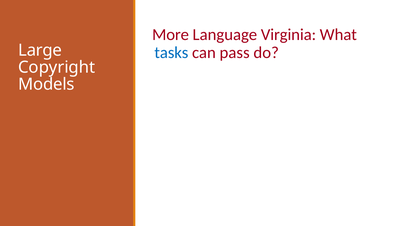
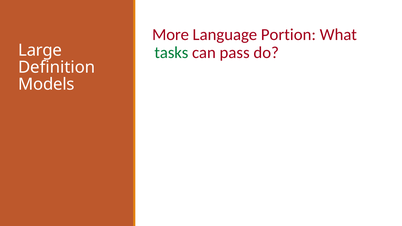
Virginia: Virginia -> Portion (288, 35)
tasks colour: blue -> green (171, 53)
Copyright: Copyright -> Definition (57, 67)
